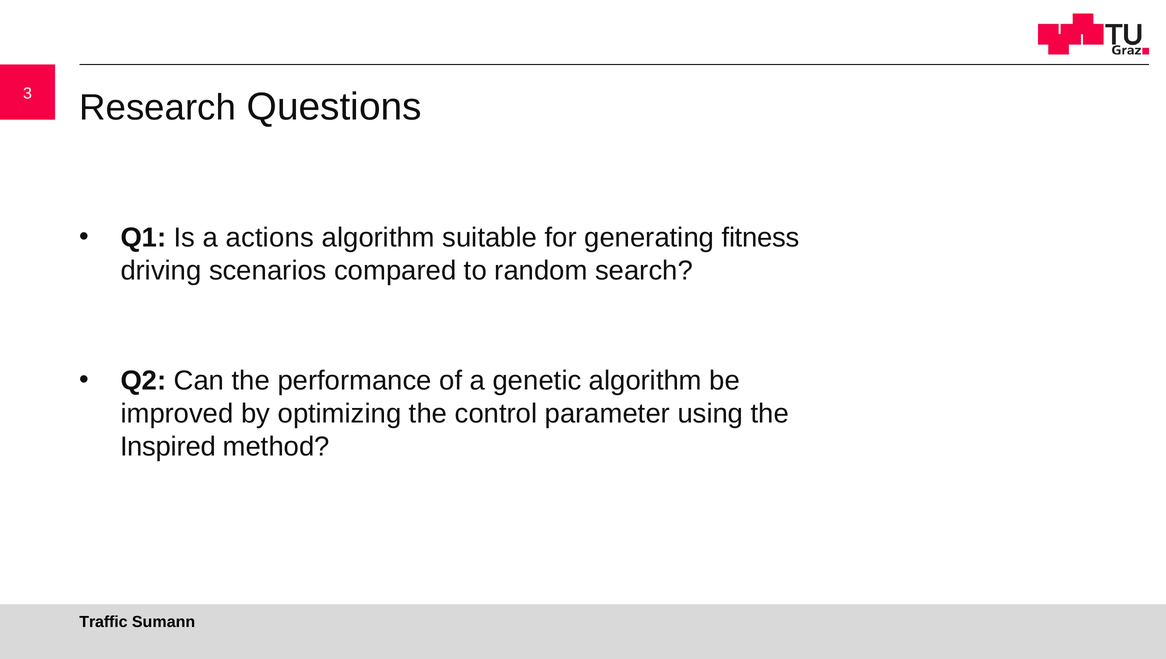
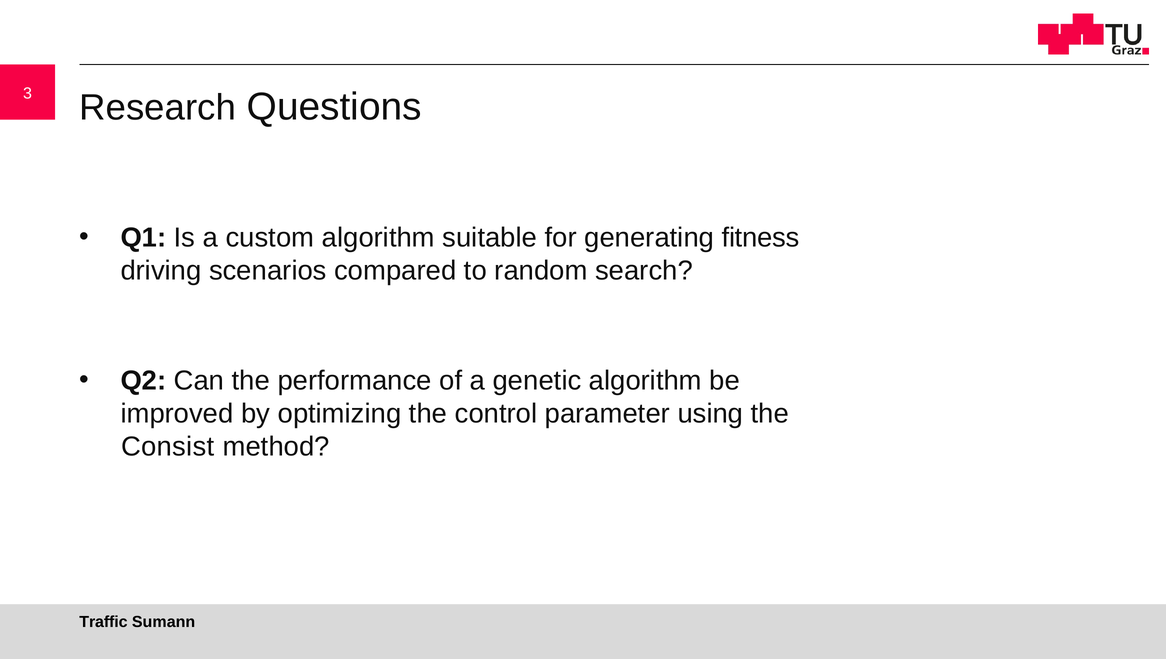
actions: actions -> custom (270, 238)
Inspired: Inspired -> Consist (168, 447)
